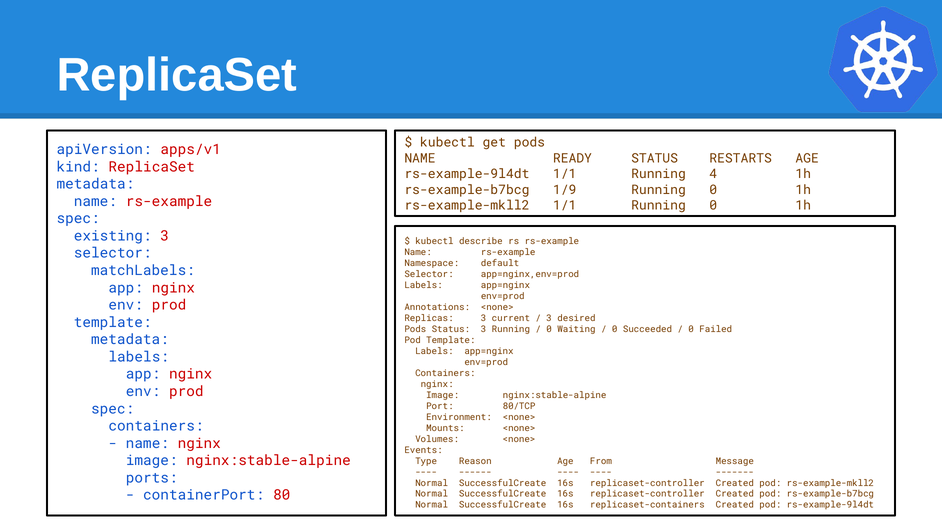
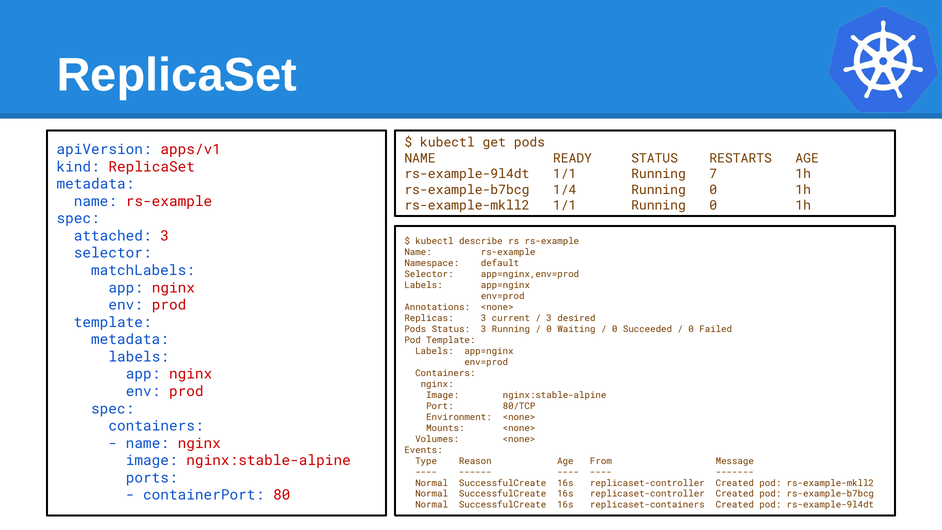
4: 4 -> 7 (713, 174)
1/9: 1/9 -> 1/4 (565, 190)
existing: existing -> attached (113, 236)
